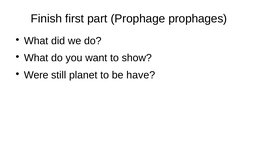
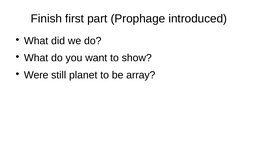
prophages: prophages -> introduced (198, 19)
have: have -> array (141, 75)
